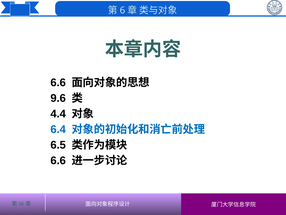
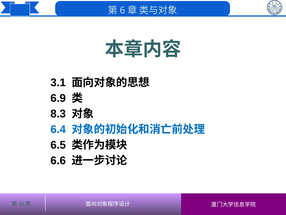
6.6: 6.6 -> 3.1 (58, 82)
9.6: 9.6 -> 6.9 (58, 98)
4.4: 4.4 -> 8.3 (58, 114)
